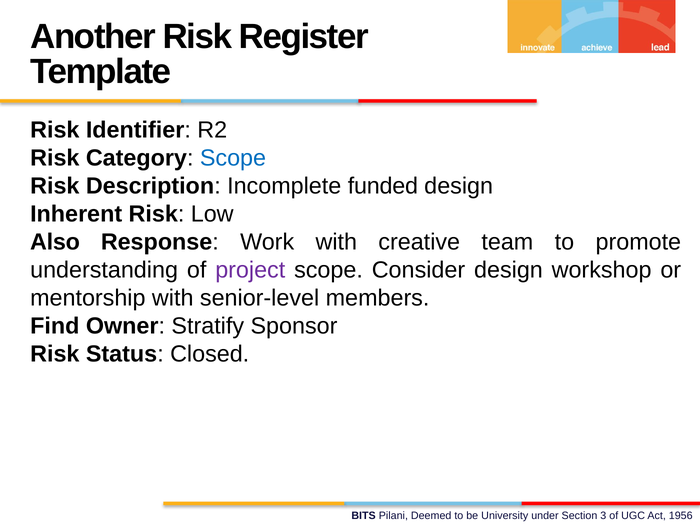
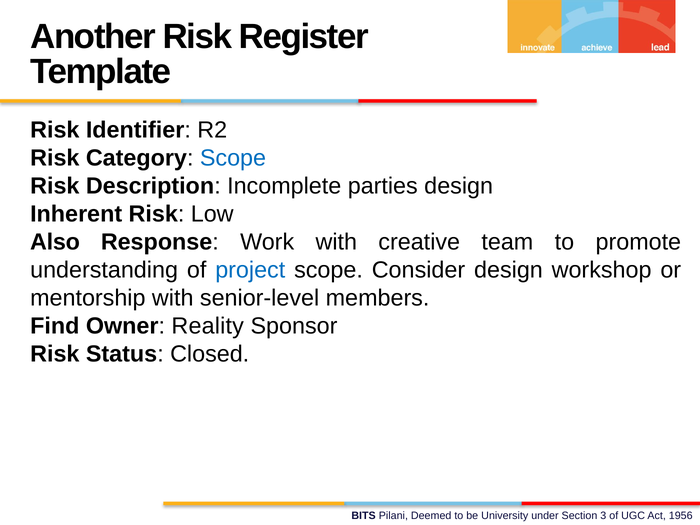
funded: funded -> parties (383, 186)
project colour: purple -> blue (250, 270)
Stratify: Stratify -> Reality (208, 326)
